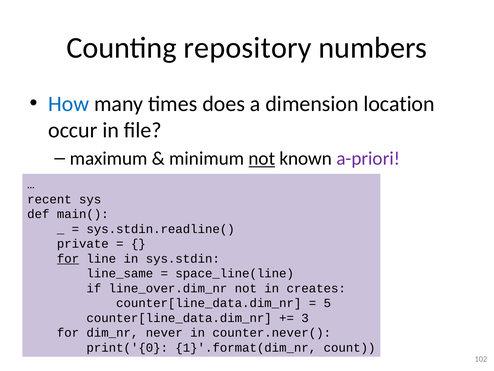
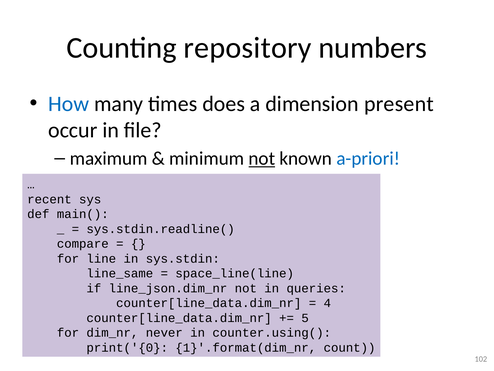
location: location -> present (399, 104)
a-priori colour: purple -> blue (368, 158)
private: private -> compare (83, 244)
for underline: present -> none (68, 258)
line_over.dim_nr: line_over.dim_nr -> line_json.dim_nr (168, 288)
creates: creates -> queries (316, 288)
5: 5 -> 4 (327, 303)
3: 3 -> 5 (305, 318)
counter.never(: counter.never( -> counter.using( (272, 332)
